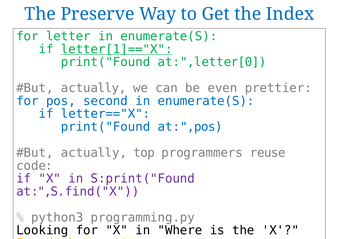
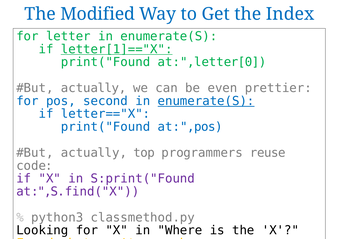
Preserve: Preserve -> Modified (98, 14)
enumerate(S underline: none -> present (206, 101)
programming.py: programming.py -> classmethod.py (143, 217)
